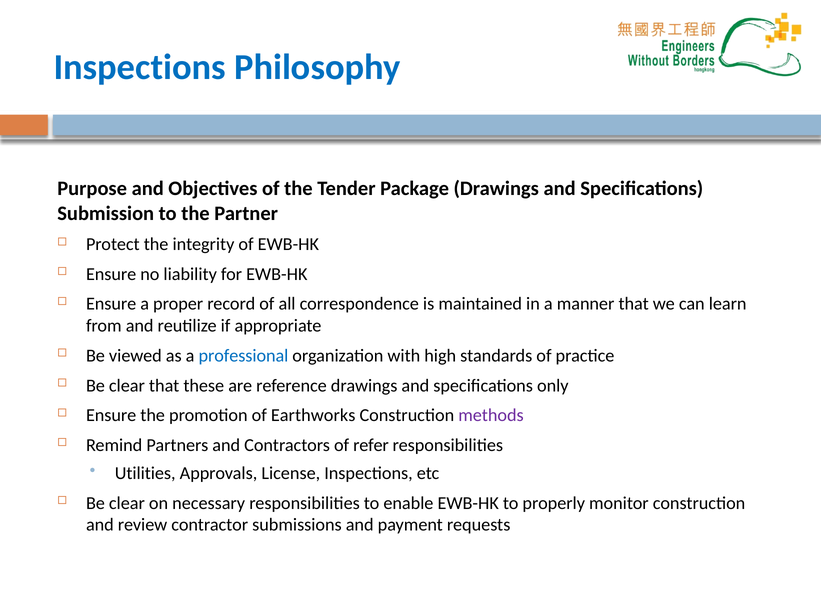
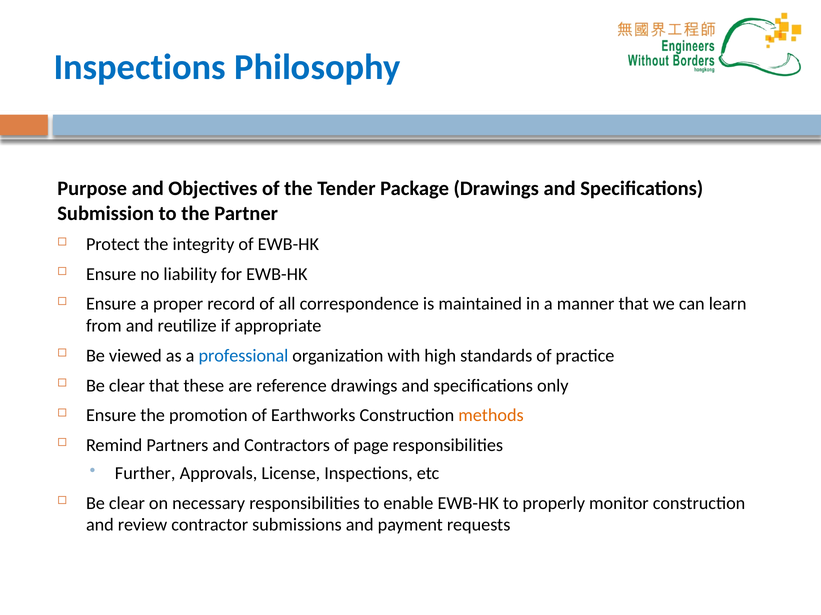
methods colour: purple -> orange (491, 416)
refer: refer -> page (371, 446)
Utilities: Utilities -> Further (145, 474)
